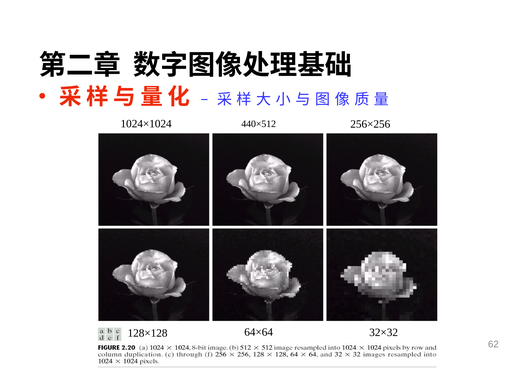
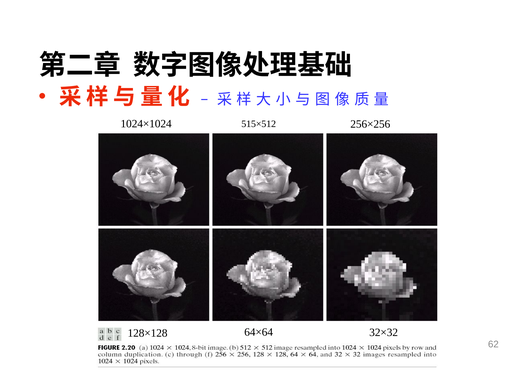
440×512: 440×512 -> 515×512 (259, 124)
